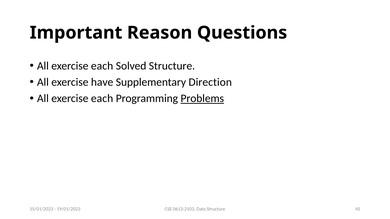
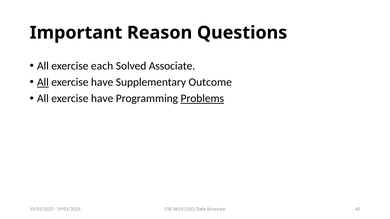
Solved Structure: Structure -> Associate (172, 66)
All underline: none -> present (43, 82)
Direction: Direction -> Outcome (210, 82)
each: each -> have (102, 99)
